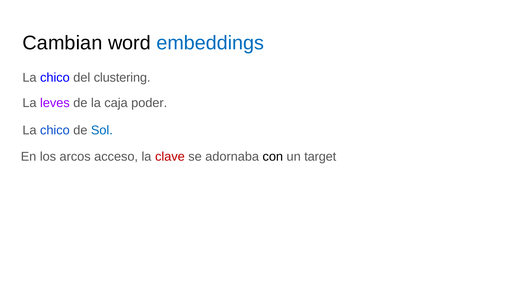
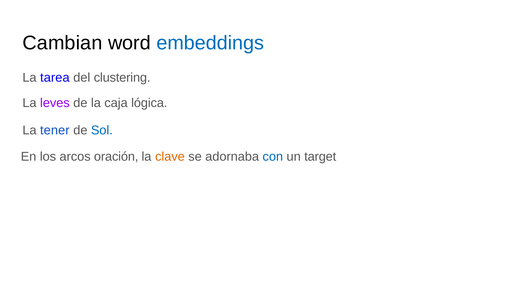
chico: chico -> tarea (55, 78)
poder: poder -> lógica (149, 103)
chico: chico -> tener (55, 130)
acceso: acceso -> oración (116, 157)
clave colour: red -> orange (170, 157)
con colour: black -> blue (273, 157)
